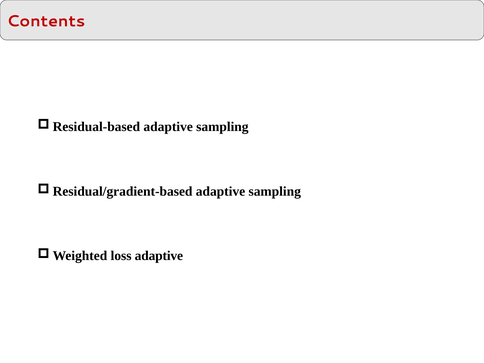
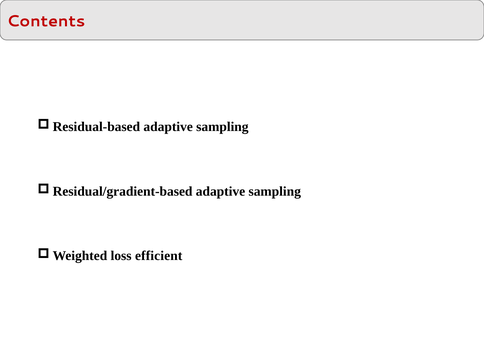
loss adaptive: adaptive -> efficient (159, 256)
